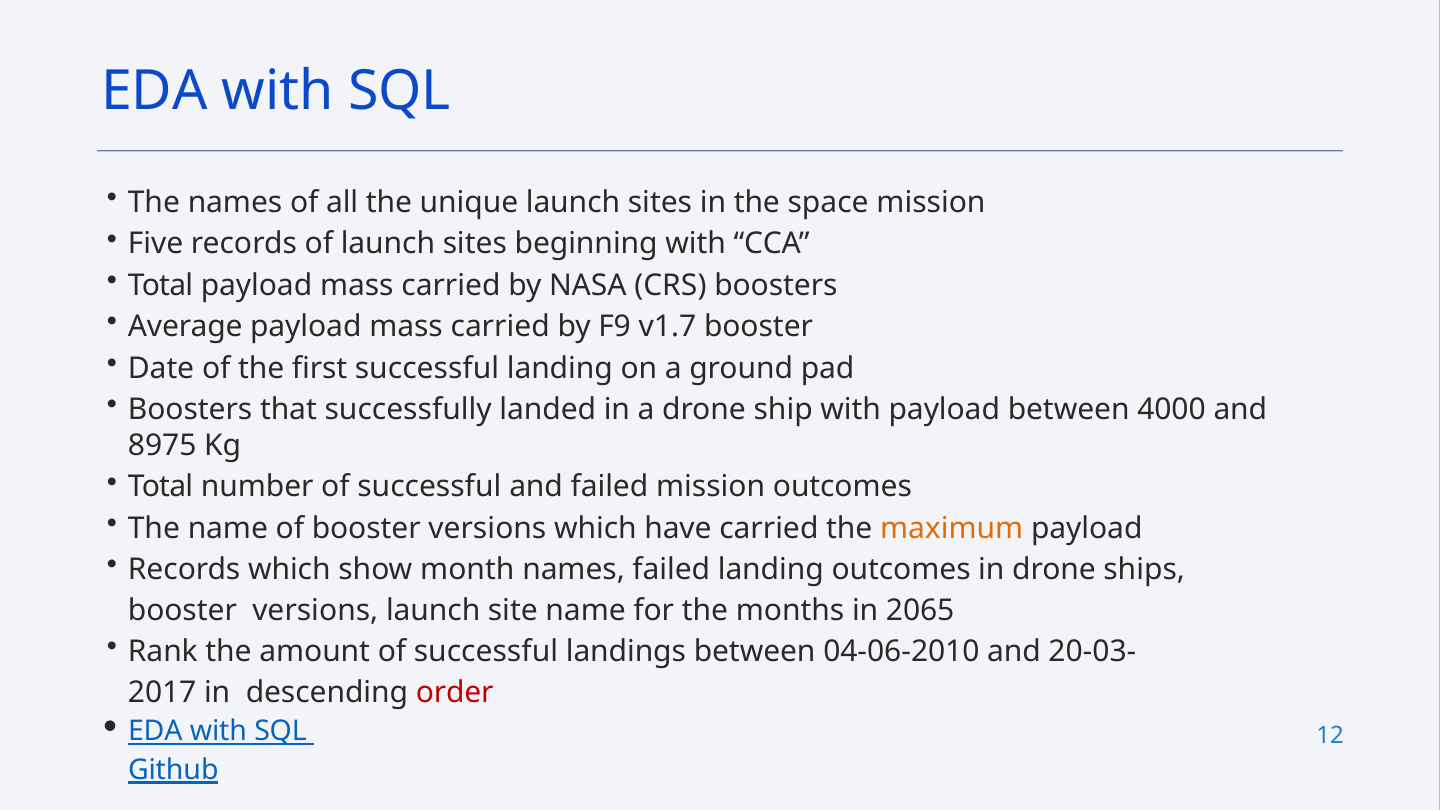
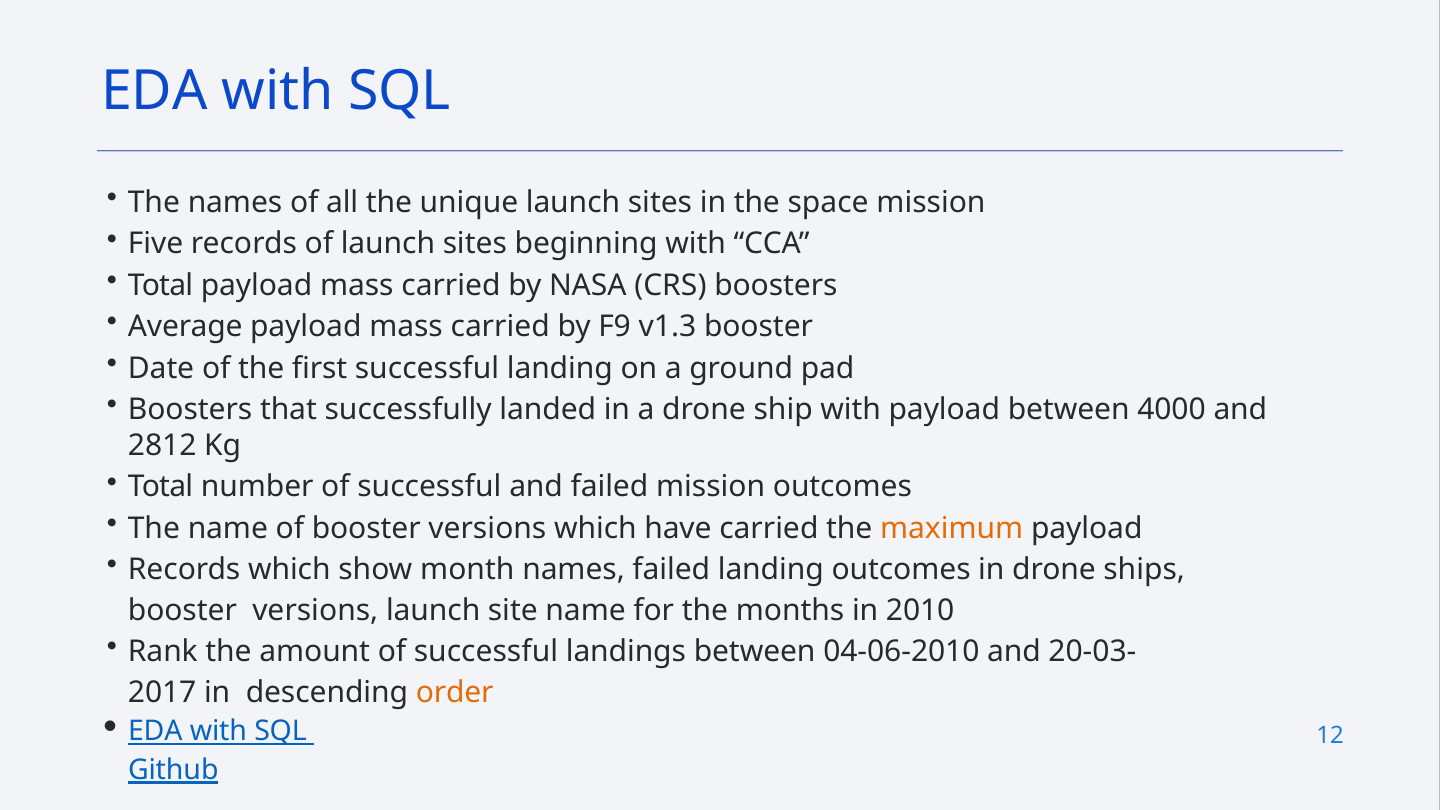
v1.7: v1.7 -> v1.3 (668, 327)
8975: 8975 -> 2812 (162, 446)
2065: 2065 -> 2010 (920, 611)
order colour: red -> orange (455, 693)
